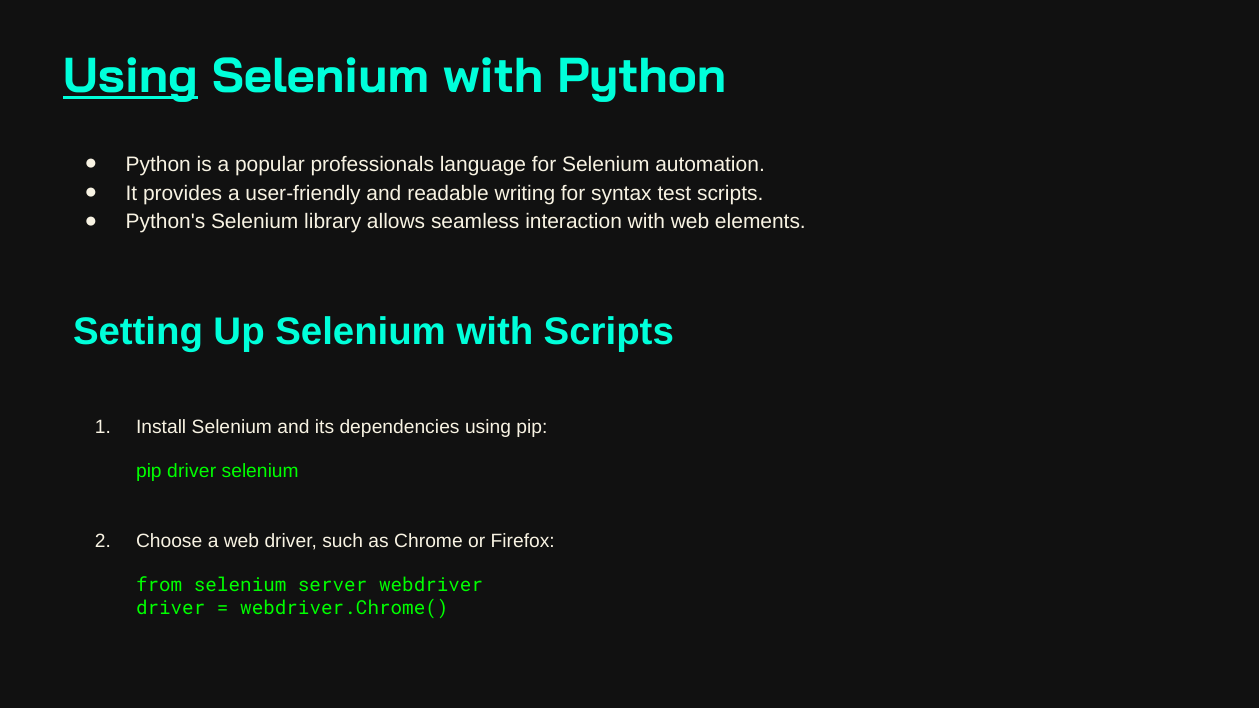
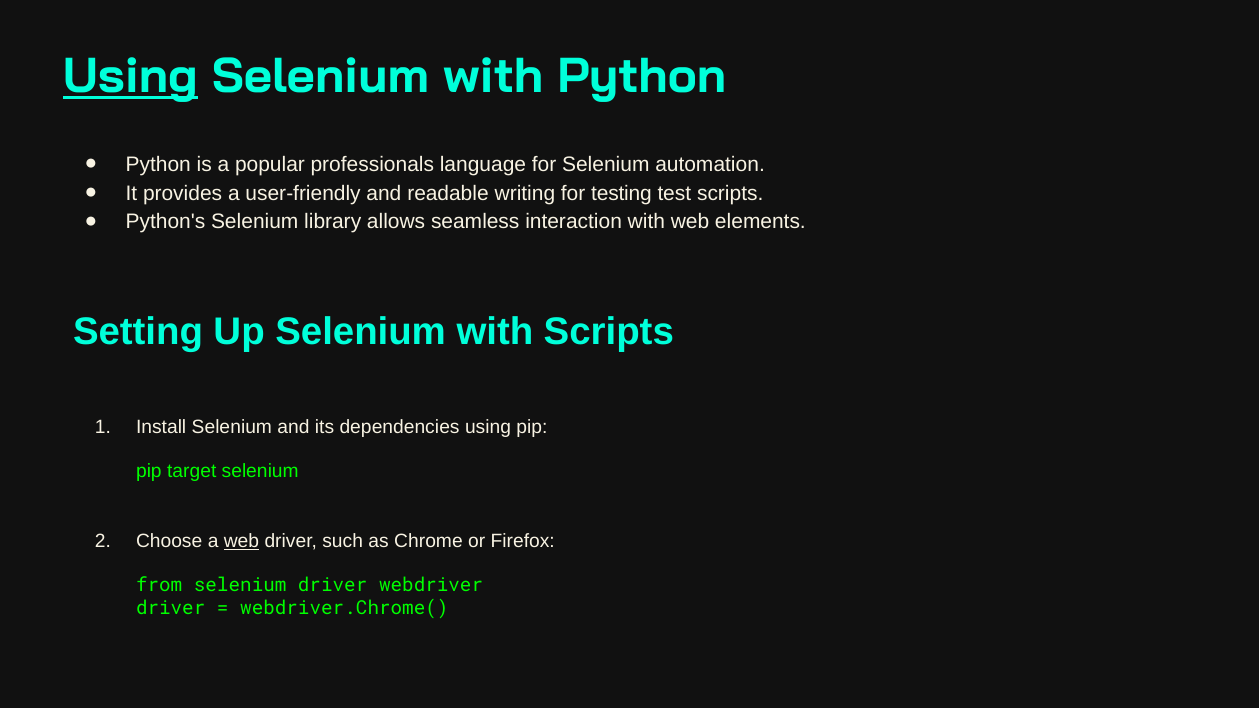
syntax: syntax -> testing (621, 193)
pip driver: driver -> target (192, 471)
web underline: none -> present (241, 542)
selenium server: server -> driver (333, 586)
